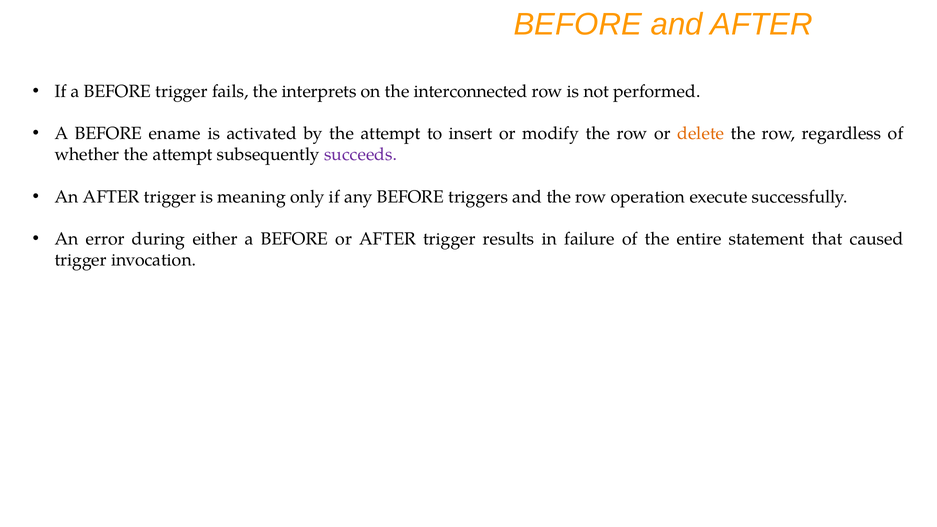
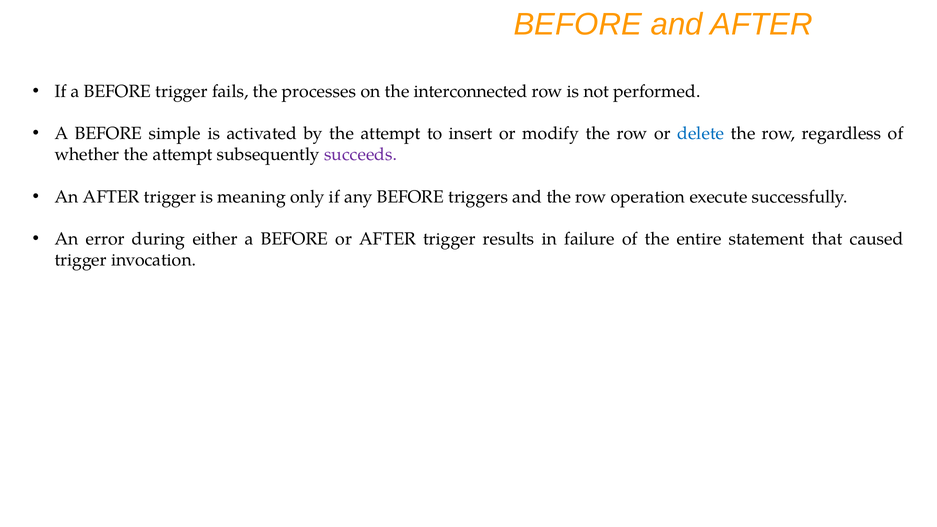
interprets: interprets -> processes (319, 91)
ename: ename -> simple (175, 134)
delete colour: orange -> blue (701, 134)
